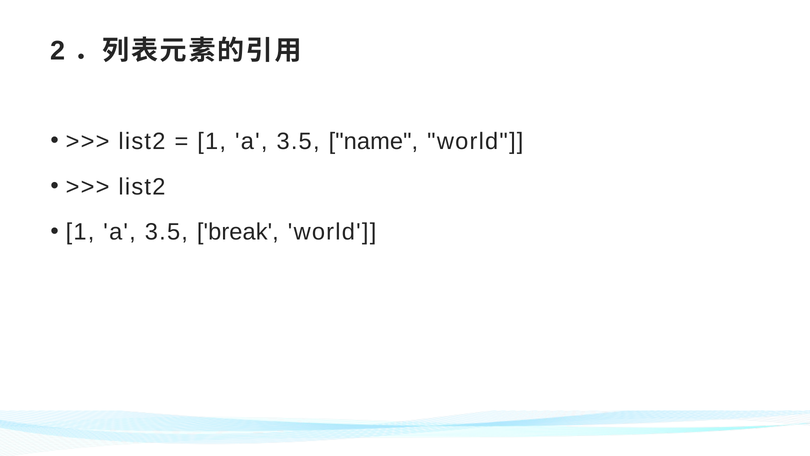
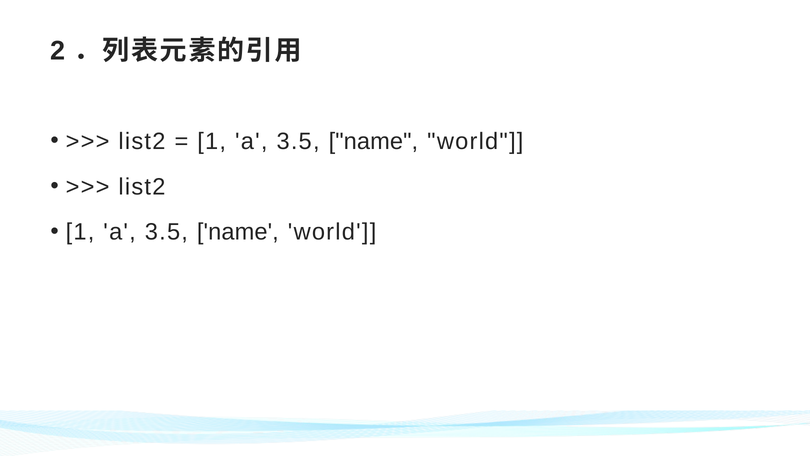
break: break -> name (238, 232)
